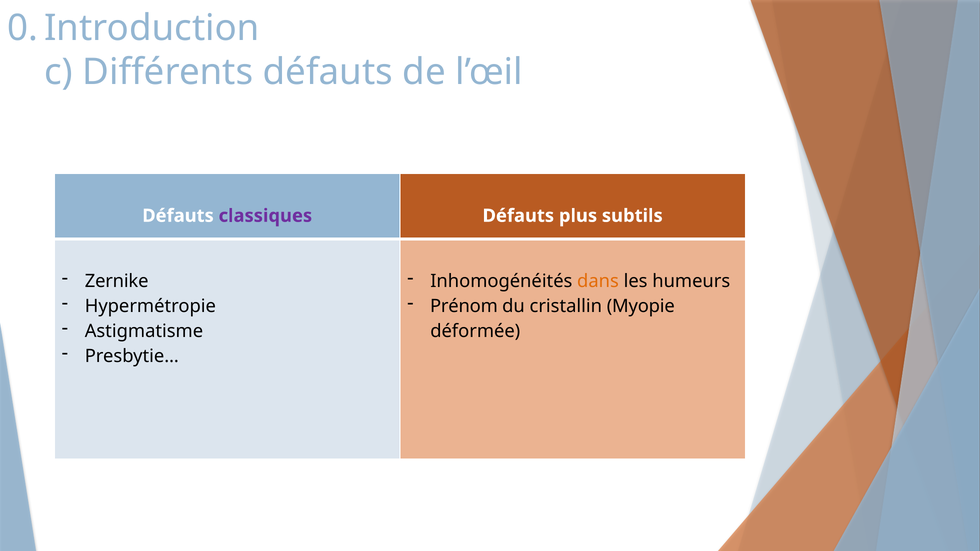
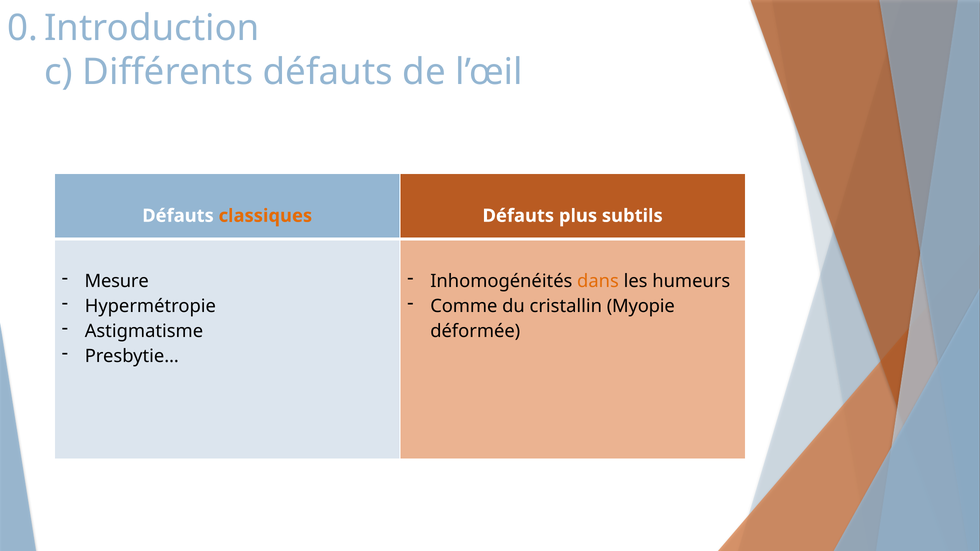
classiques colour: purple -> orange (265, 216)
Zernike: Zernike -> Mesure (117, 281)
Prénom: Prénom -> Comme (464, 306)
